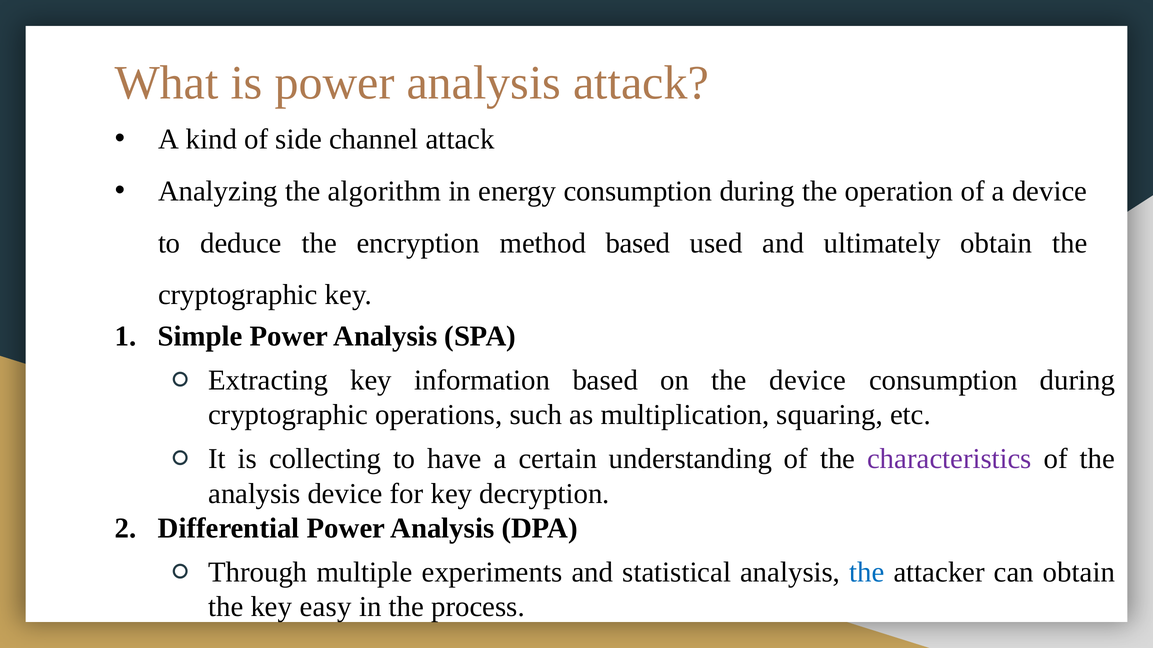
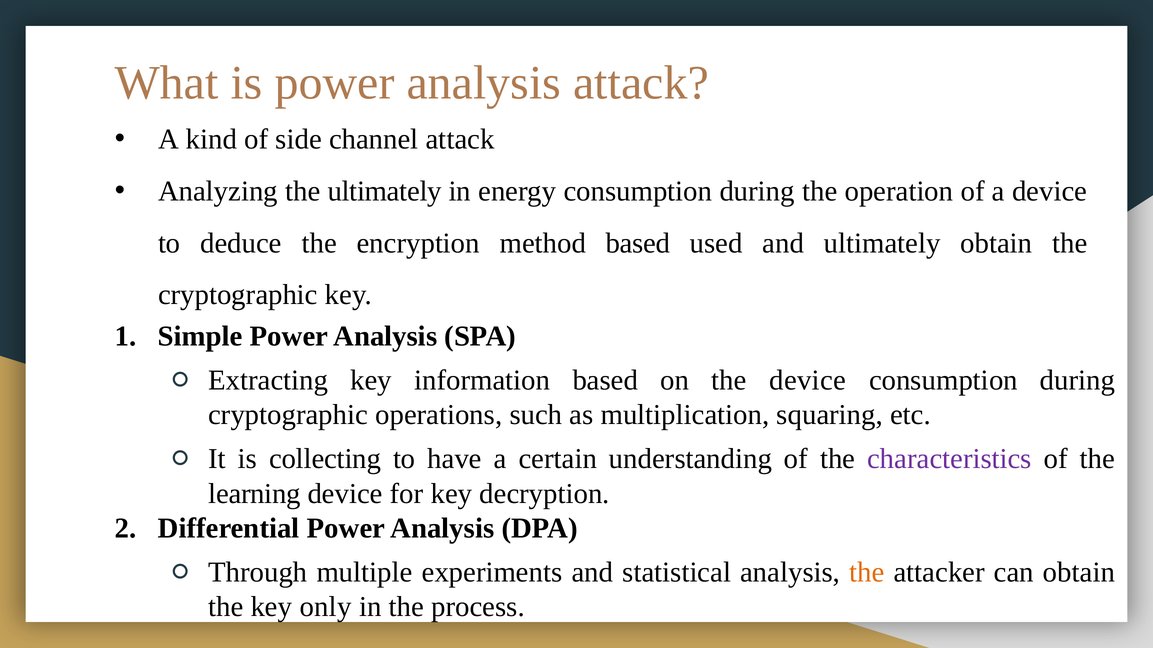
the algorithm: algorithm -> ultimately (385, 191)
analysis: analysis -> learning (255, 494)
the colour: blue -> orange (867, 573)
easy: easy -> only (326, 607)
